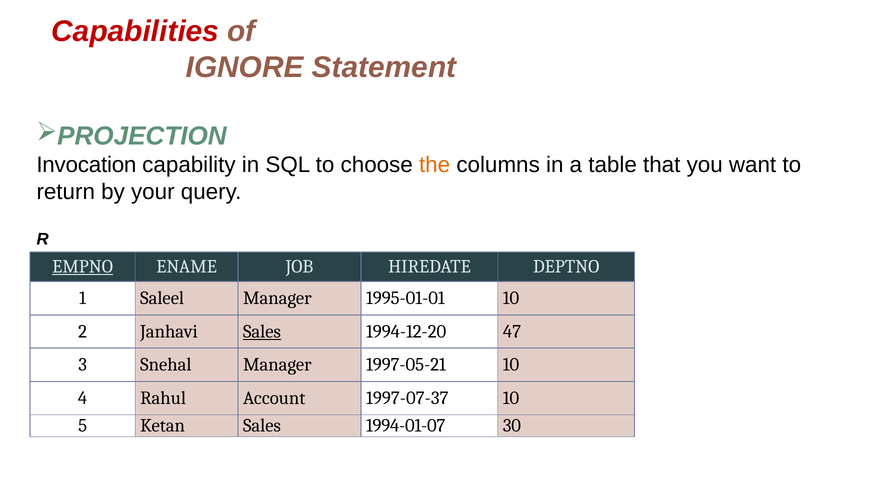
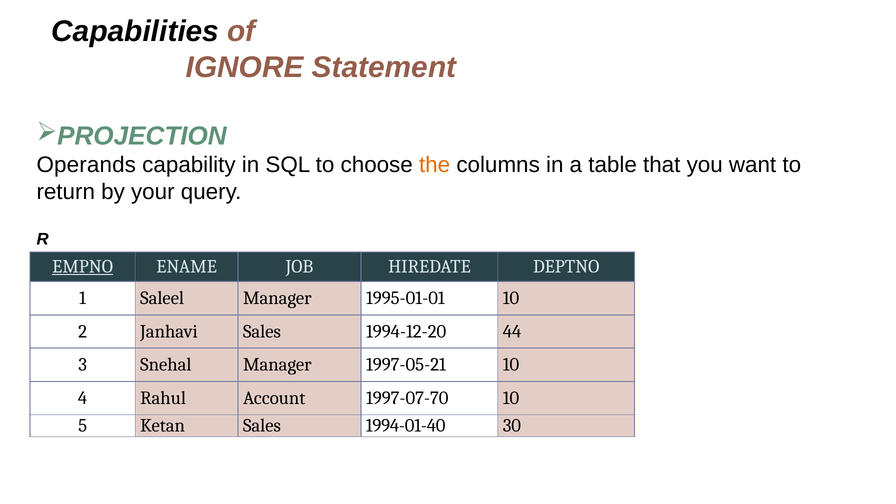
Capabilities colour: red -> black (135, 31)
Invocation: Invocation -> Operands (86, 165)
Sales underline: present -> none (262, 331)
47: 47 -> 44 (512, 331)
1997-07-37: 1997-07-37 -> 1997-07-70 (407, 398)
1994-01-07: 1994-01-07 -> 1994-01-40 (406, 426)
